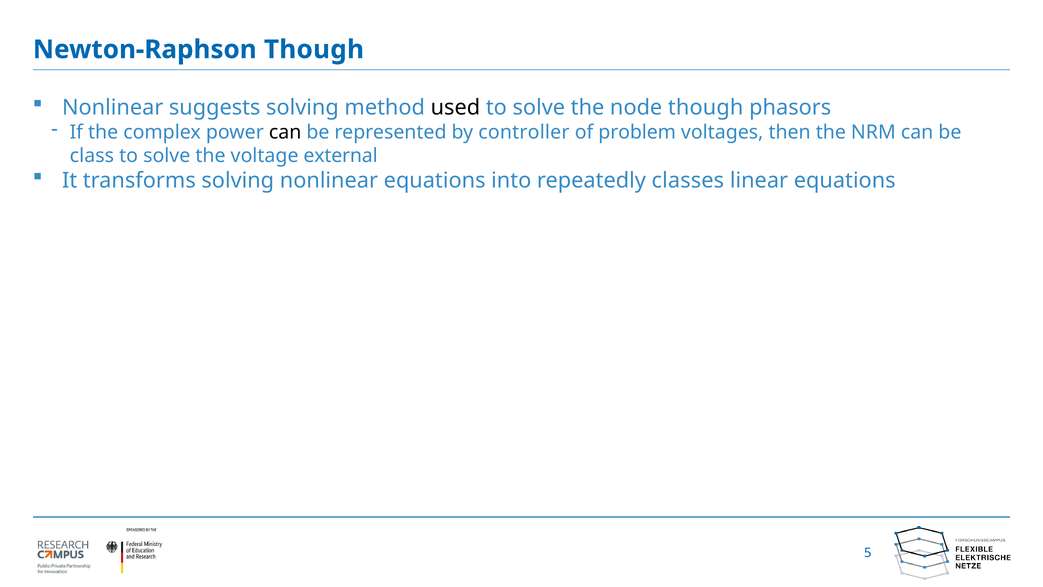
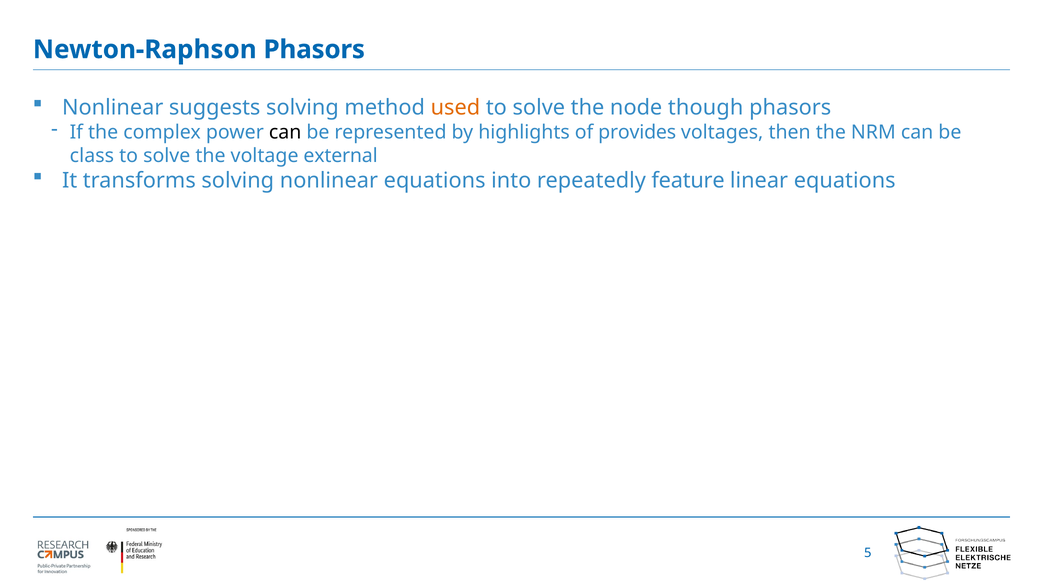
Newton-Raphson Though: Though -> Phasors (314, 50)
used colour: black -> orange (455, 108)
controller: controller -> highlights (524, 132)
problem: problem -> provides (637, 132)
classes: classes -> feature (688, 181)
